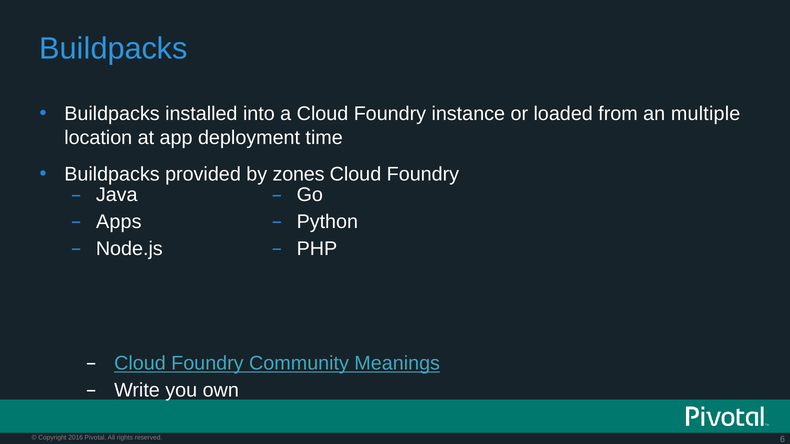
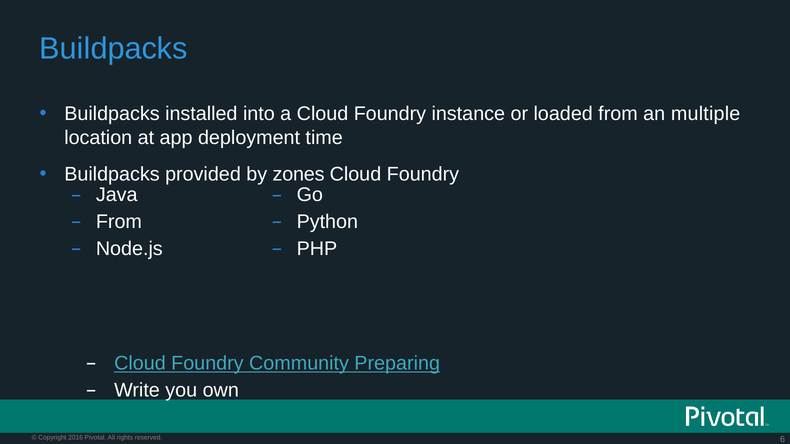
Apps: Apps -> From (119, 222)
Meanings: Meanings -> Preparing (397, 364)
